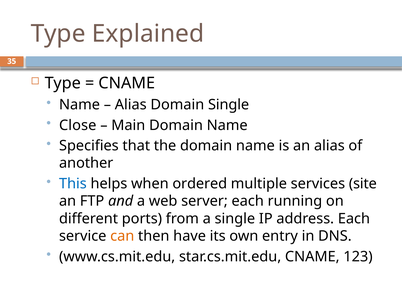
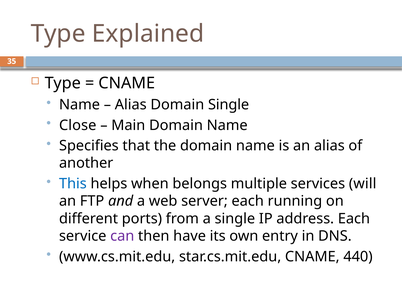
ordered: ordered -> belongs (200, 183)
site: site -> will (363, 183)
can colour: orange -> purple (122, 236)
123: 123 -> 440 (358, 256)
